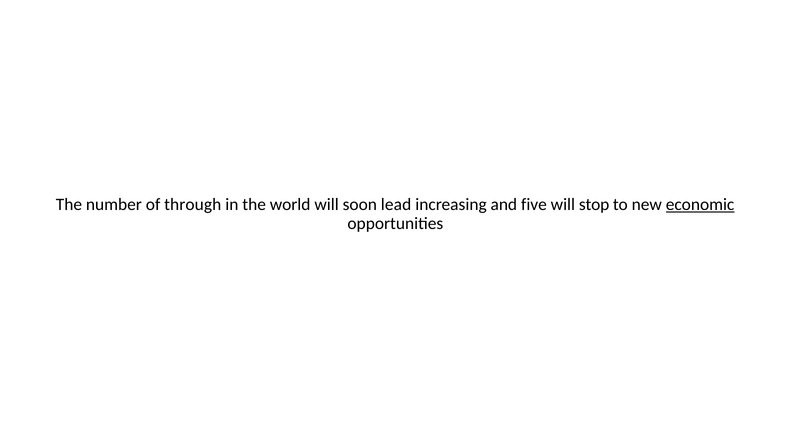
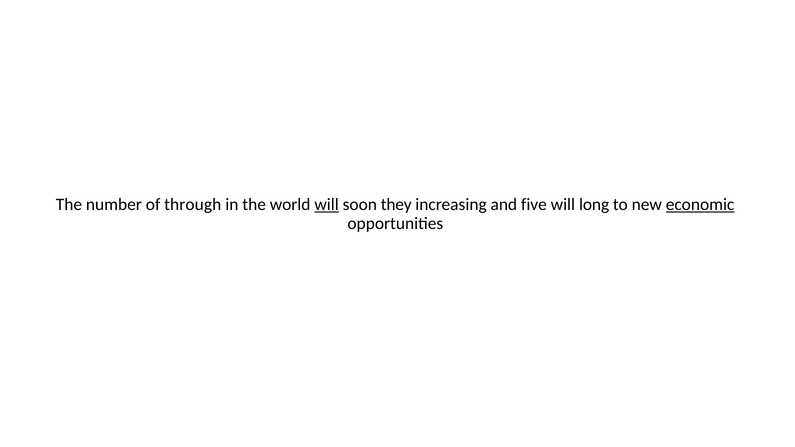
will underline: none -> present (327, 205)
lead: lead -> they (396, 205)
stop: stop -> long (594, 205)
